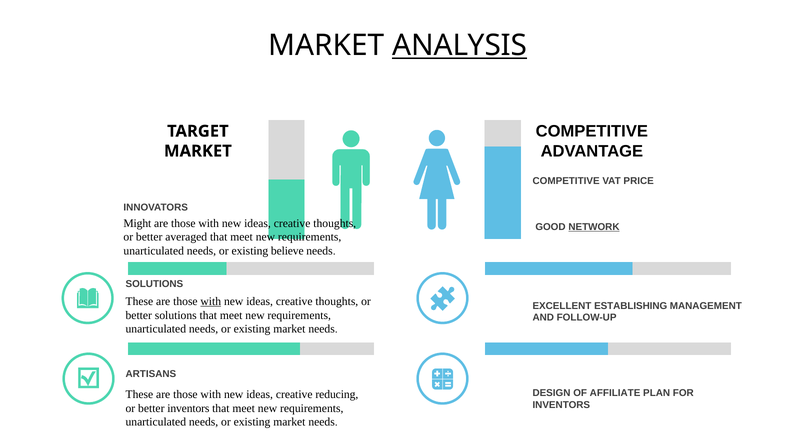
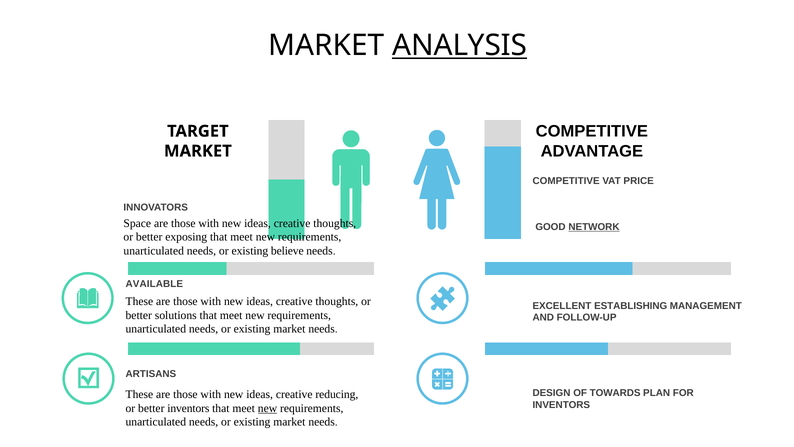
Might: Might -> Space (137, 223)
averaged: averaged -> exposing (186, 237)
SOLUTIONS: SOLUTIONS -> AVAILABLE (154, 284)
with underline: present -> none (211, 301)
AFFILIATE: AFFILIATE -> TOWARDS (615, 393)
new underline: none -> present (267, 408)
